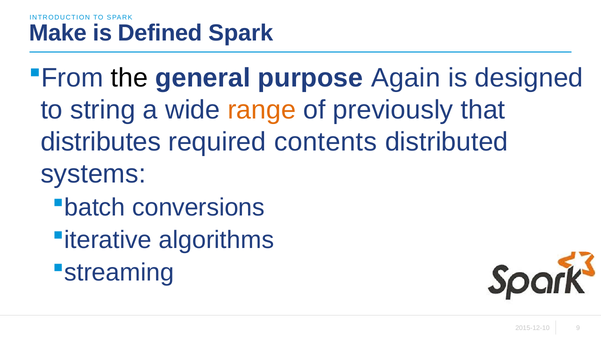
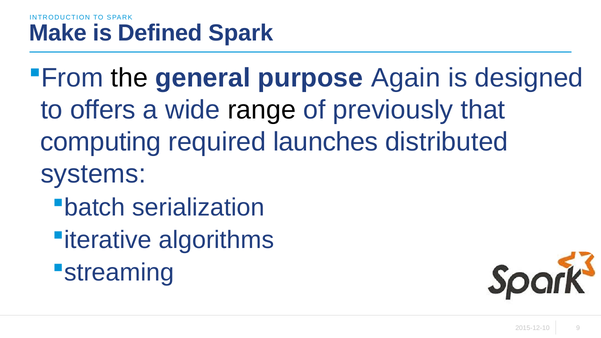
string: string -> offers (103, 110)
range colour: orange -> black (262, 110)
distributes: distributes -> computing (101, 142)
contents: contents -> launches (326, 142)
conversions: conversions -> serialization (198, 207)
